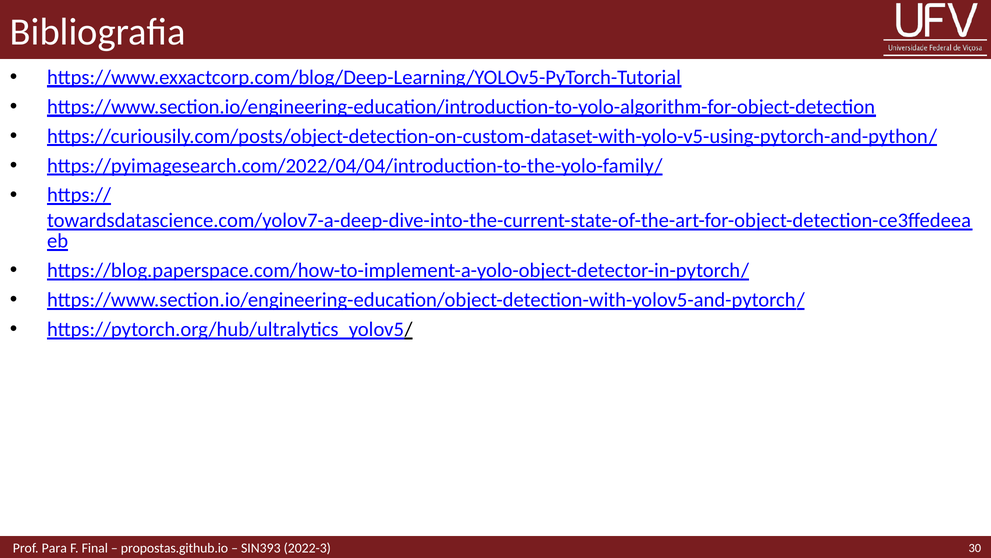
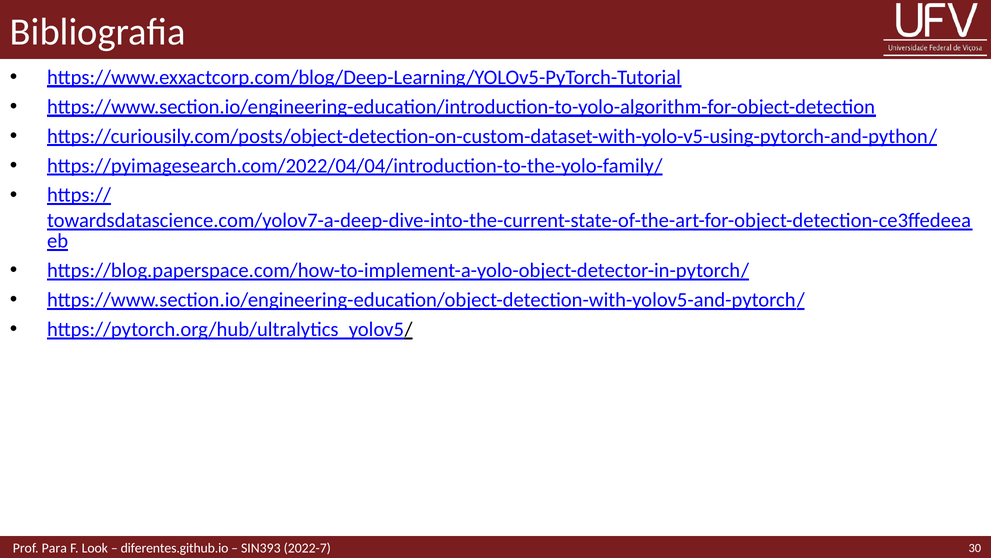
Final: Final -> Look (95, 548)
propostas.github.io: propostas.github.io -> diferentes.github.io (175, 548)
2022-3: 2022-3 -> 2022-7 (307, 548)
